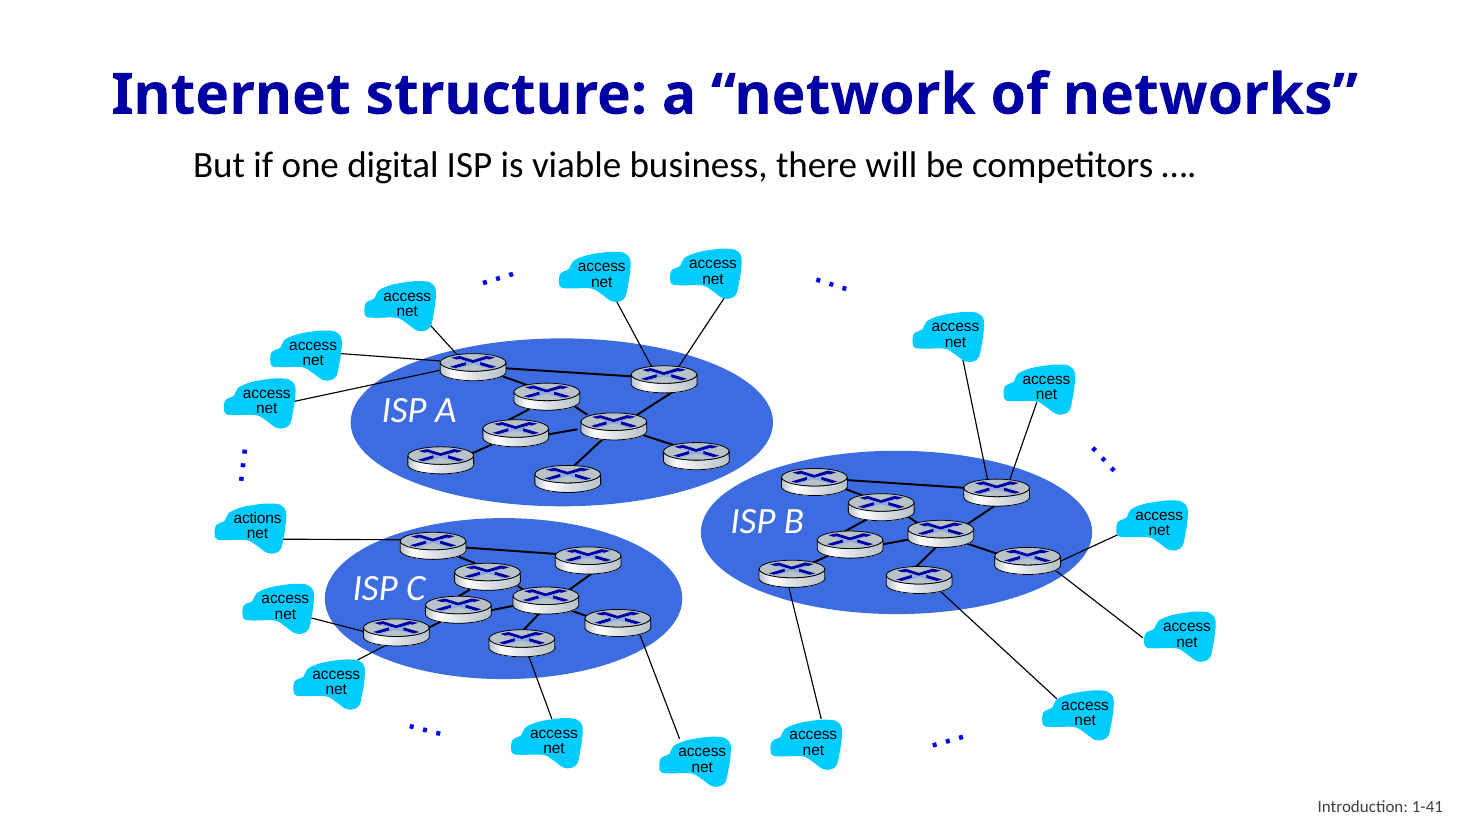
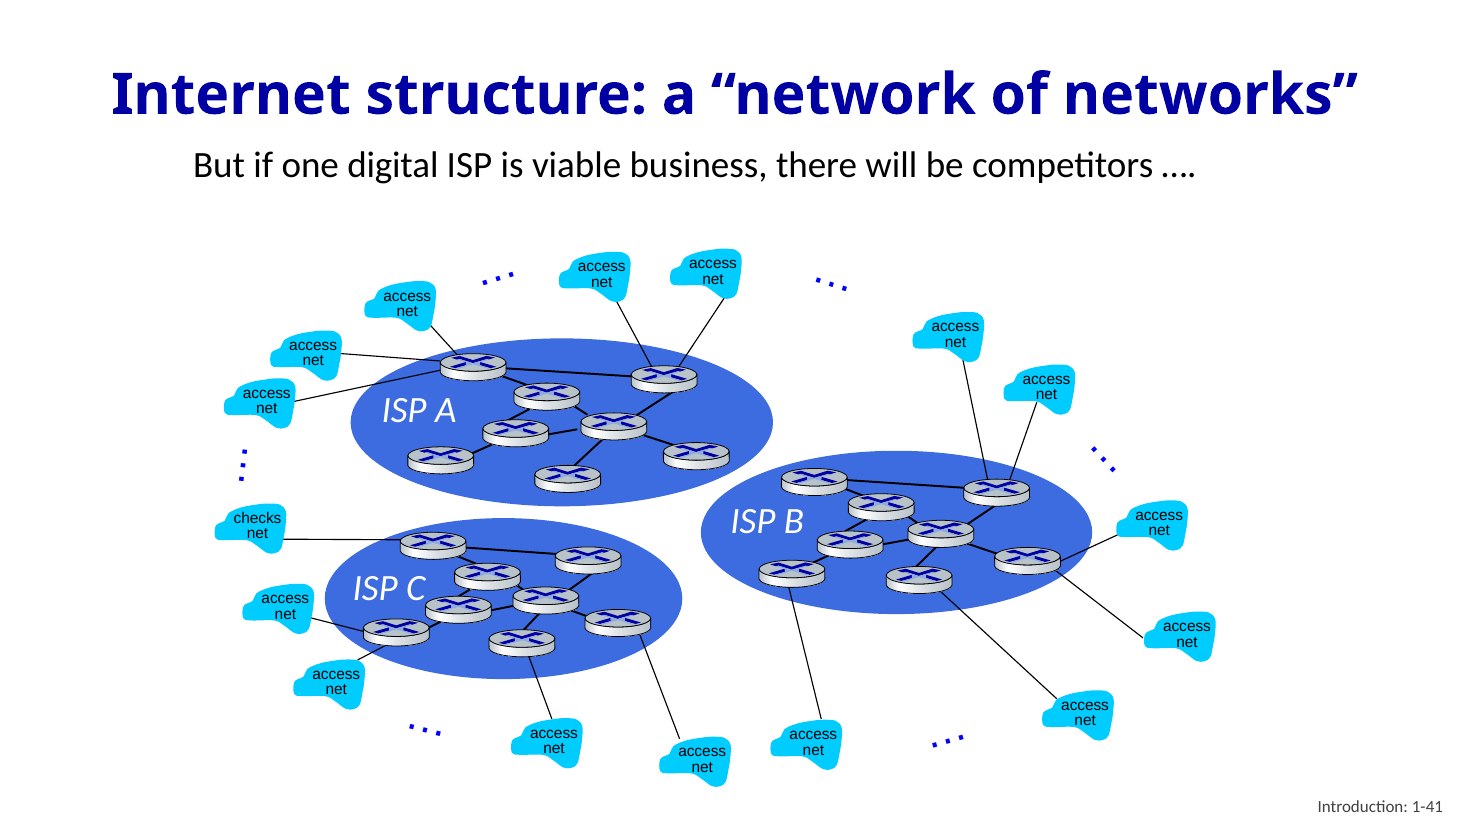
actions: actions -> checks (258, 518)
